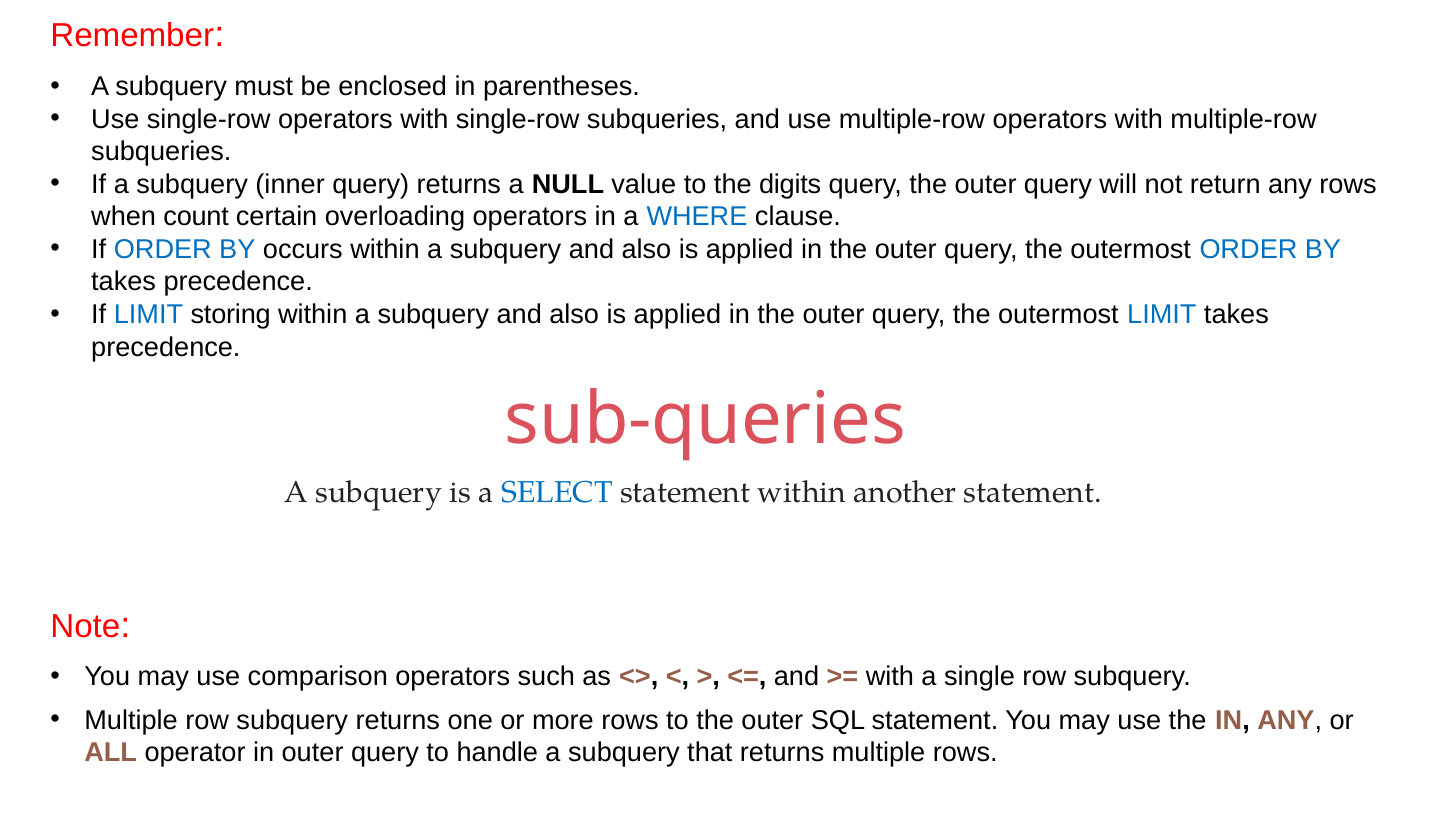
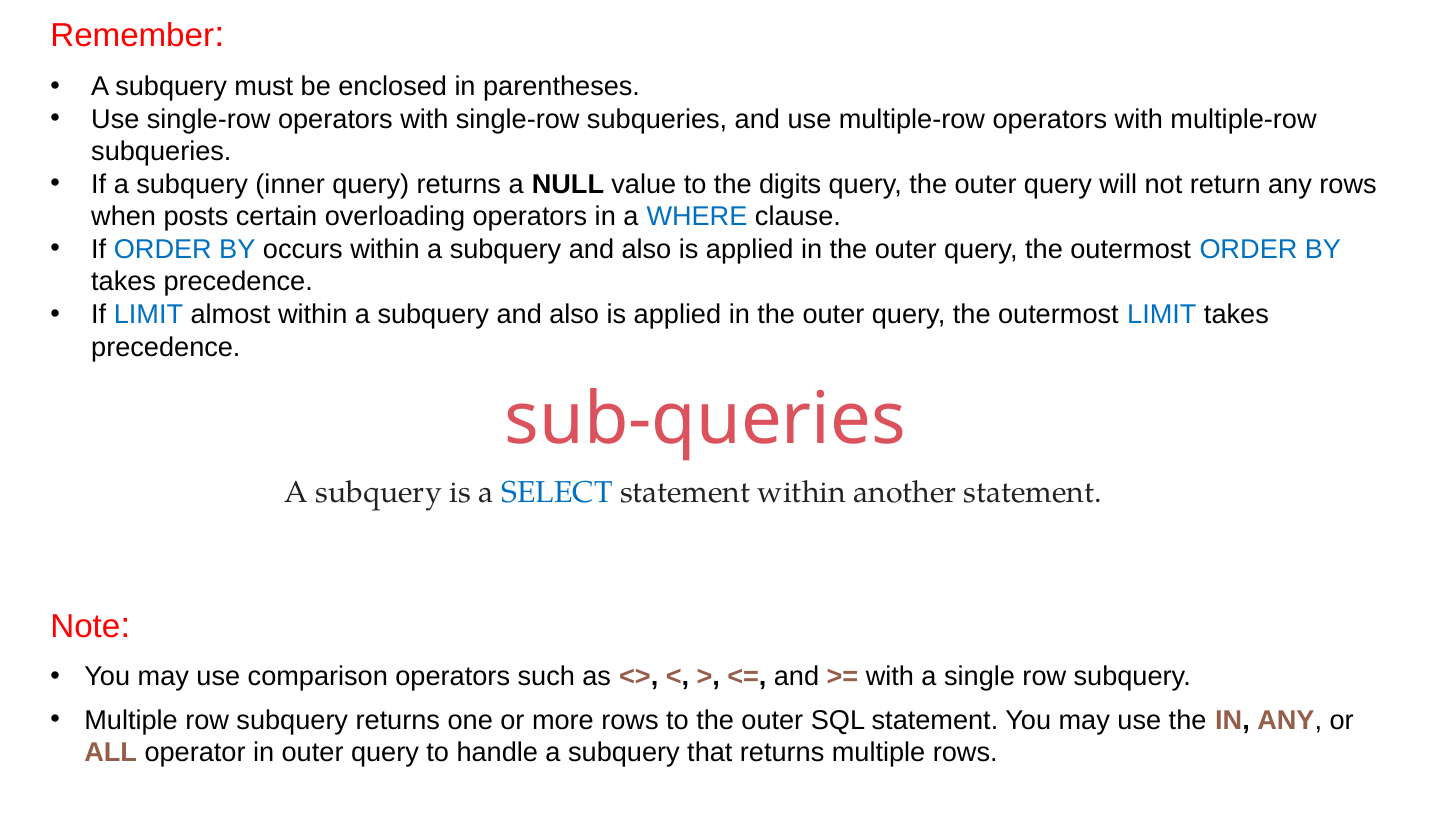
count: count -> posts (196, 217)
storing: storing -> almost (231, 315)
